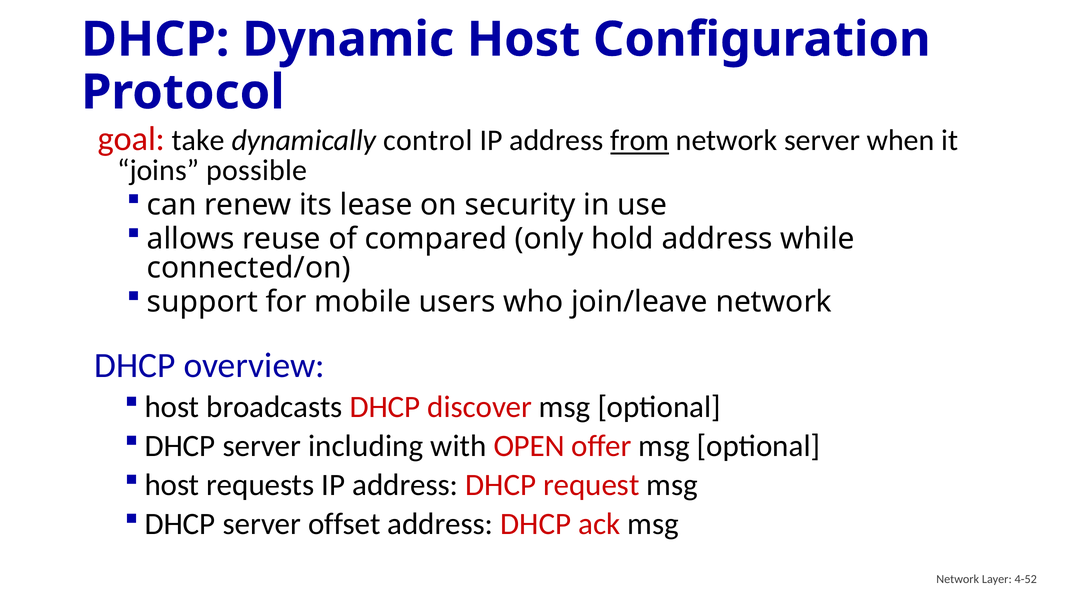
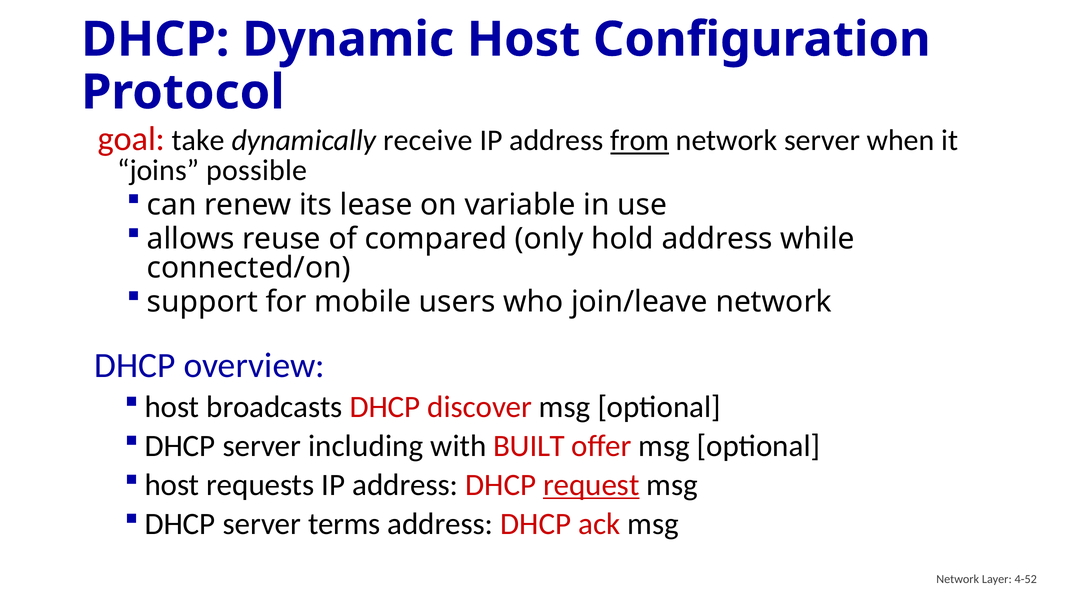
control: control -> receive (428, 141)
security: security -> variable (520, 205)
OPEN: OPEN -> BUILT (529, 446)
request underline: none -> present (591, 485)
offset: offset -> terms (344, 524)
